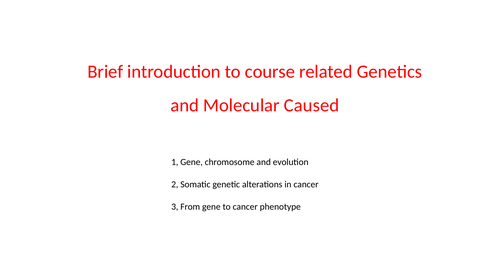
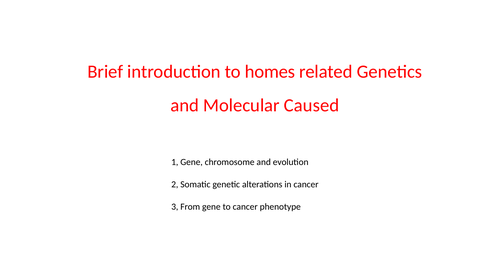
course: course -> homes (270, 72)
